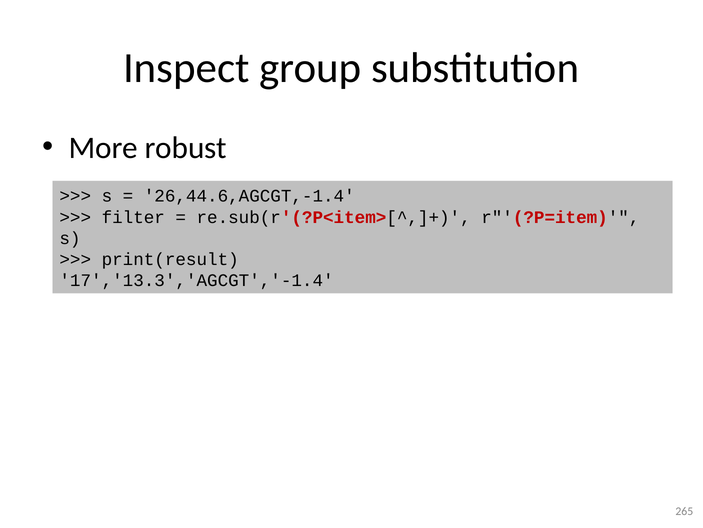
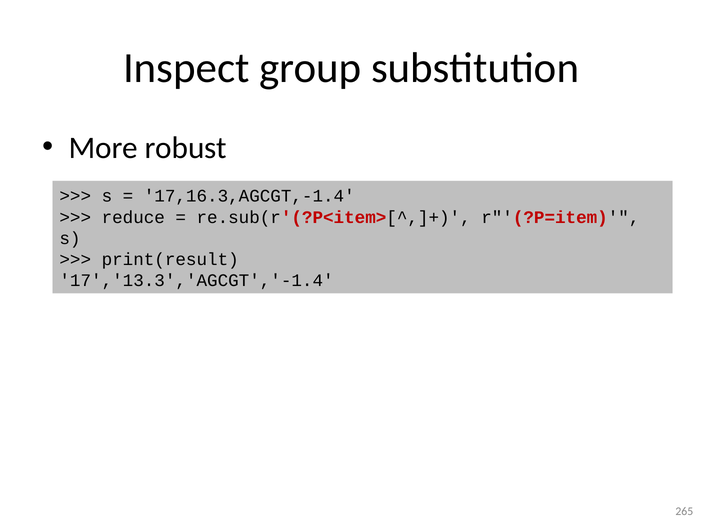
26,44.6,AGCGT,-1.4: 26,44.6,AGCGT,-1.4 -> 17,16.3,AGCGT,-1.4 (249, 196)
filter: filter -> reduce (133, 217)
